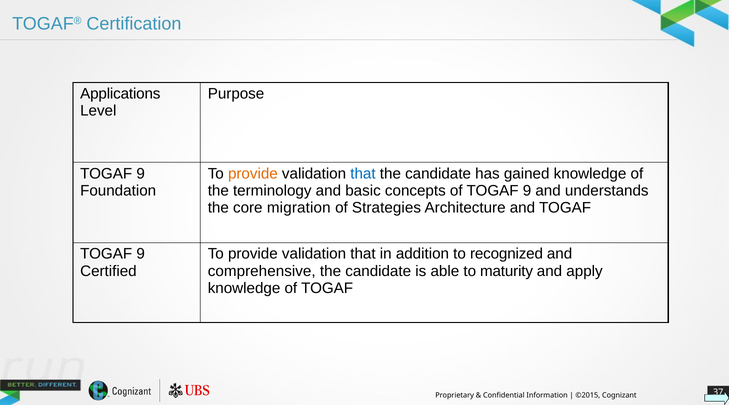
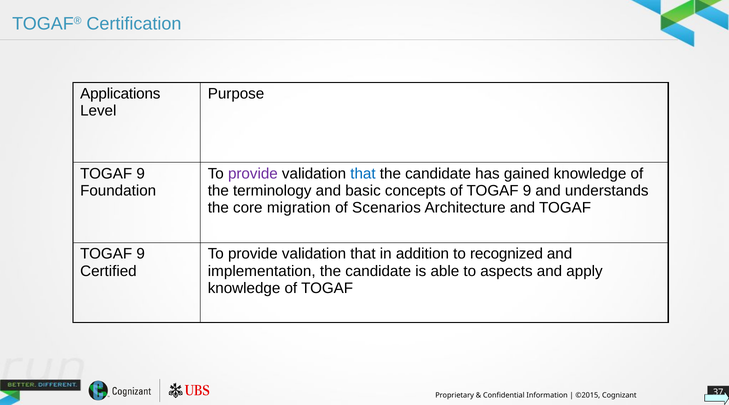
provide colour: orange -> purple (253, 174)
Strategies: Strategies -> Scenarios (386, 208)
comprehensive: comprehensive -> implementation (262, 271)
maturity: maturity -> aspects (506, 271)
